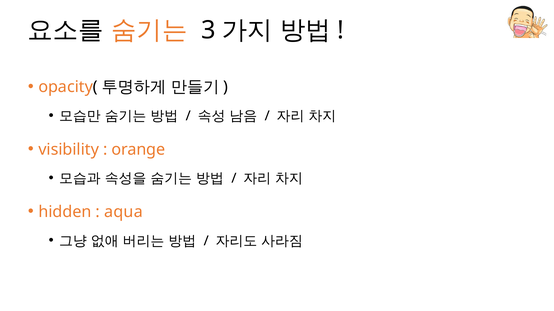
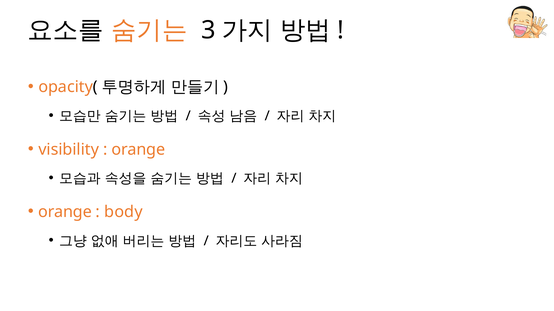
hidden: hidden -> orange (65, 212)
aqua: aqua -> body (123, 212)
